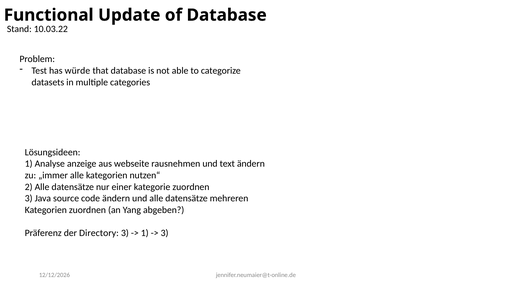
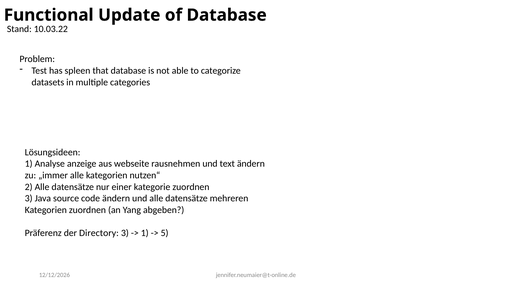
würde: würde -> spleen (77, 71)
3: 3 -> 5 (165, 233)
